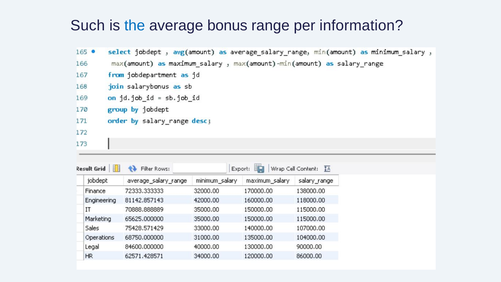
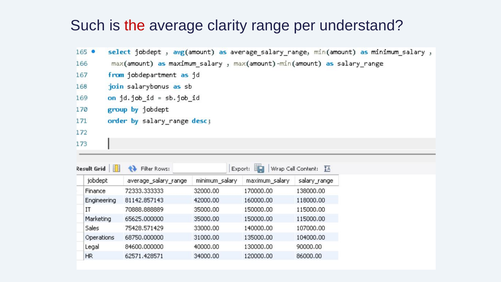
the colour: blue -> red (135, 26)
bonus: bonus -> clarity (227, 26)
information: information -> understand (361, 26)
